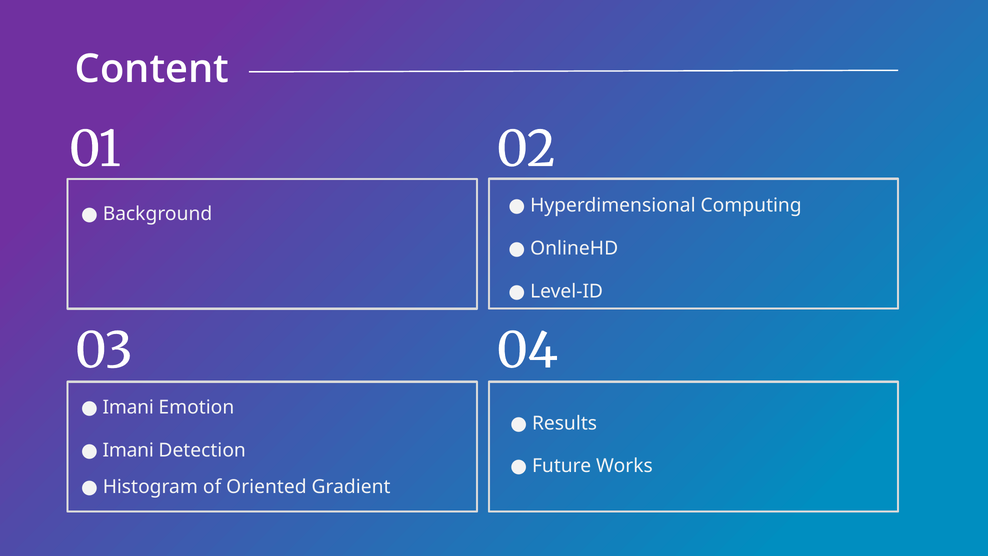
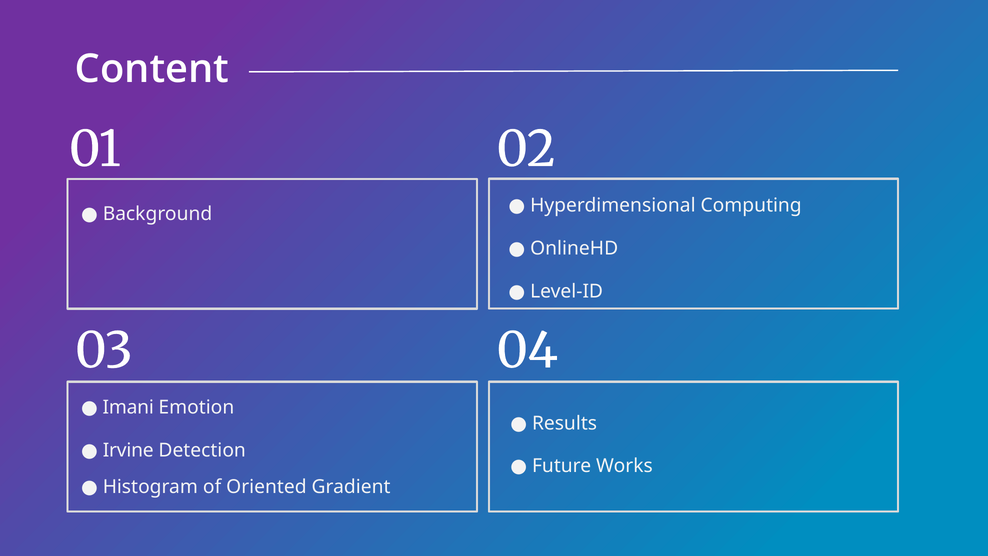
Imani: Imani -> Irvine (128, 450)
